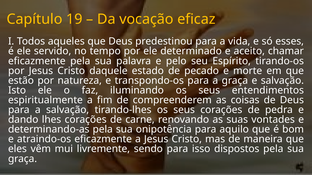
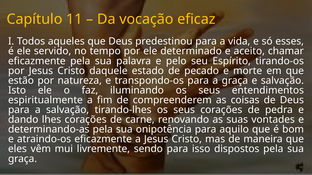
19: 19 -> 11 (74, 19)
